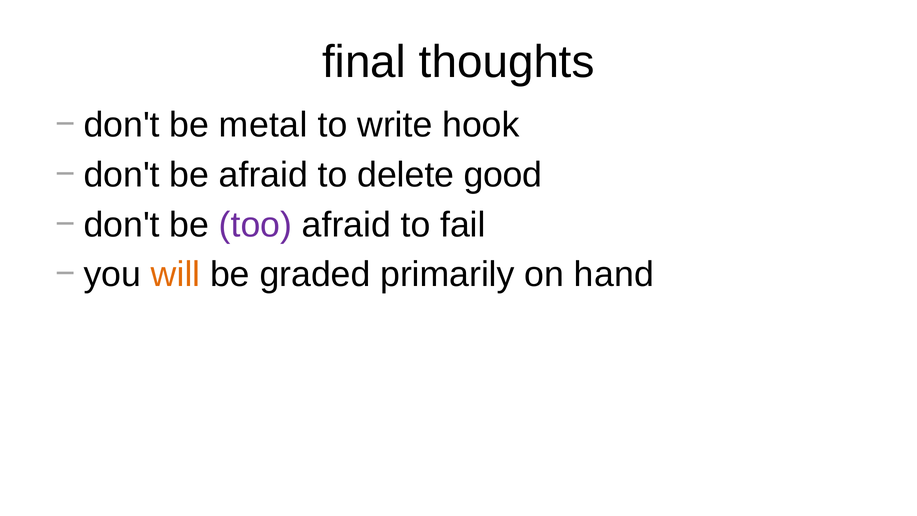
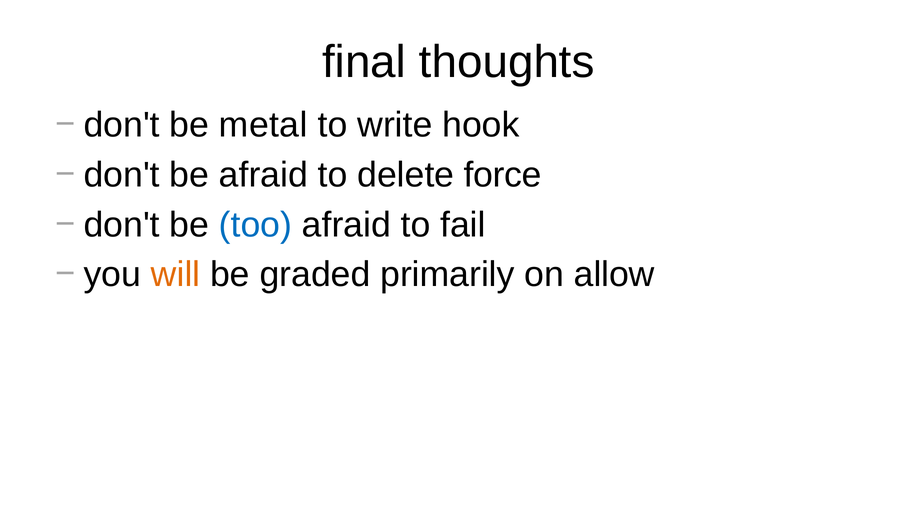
good: good -> force (503, 175)
too colour: purple -> blue (256, 225)
hand: hand -> allow (614, 275)
